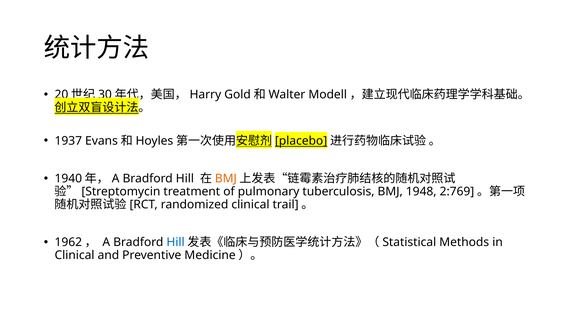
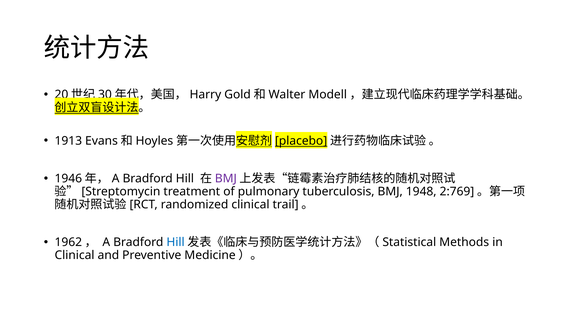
1937: 1937 -> 1913 (68, 141)
1940: 1940 -> 1946 (68, 179)
BMJ colour: orange -> purple (226, 179)
